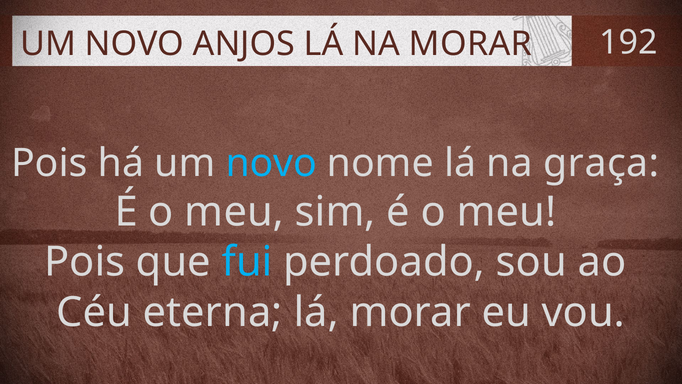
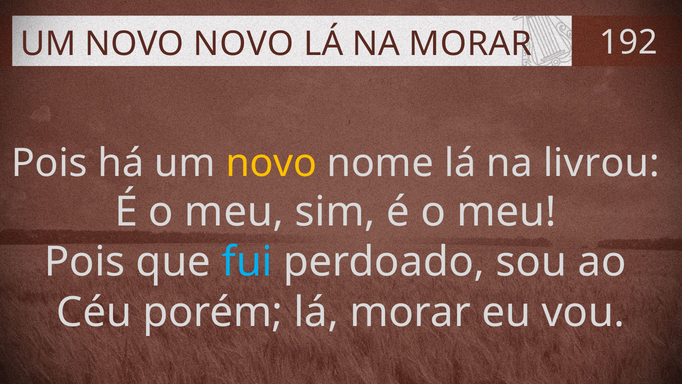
NOVO ANJOS: ANJOS -> NOVO (244, 44)
novo colour: light blue -> yellow (271, 163)
graça: graça -> livrou (601, 163)
eterna: eterna -> porém (213, 312)
